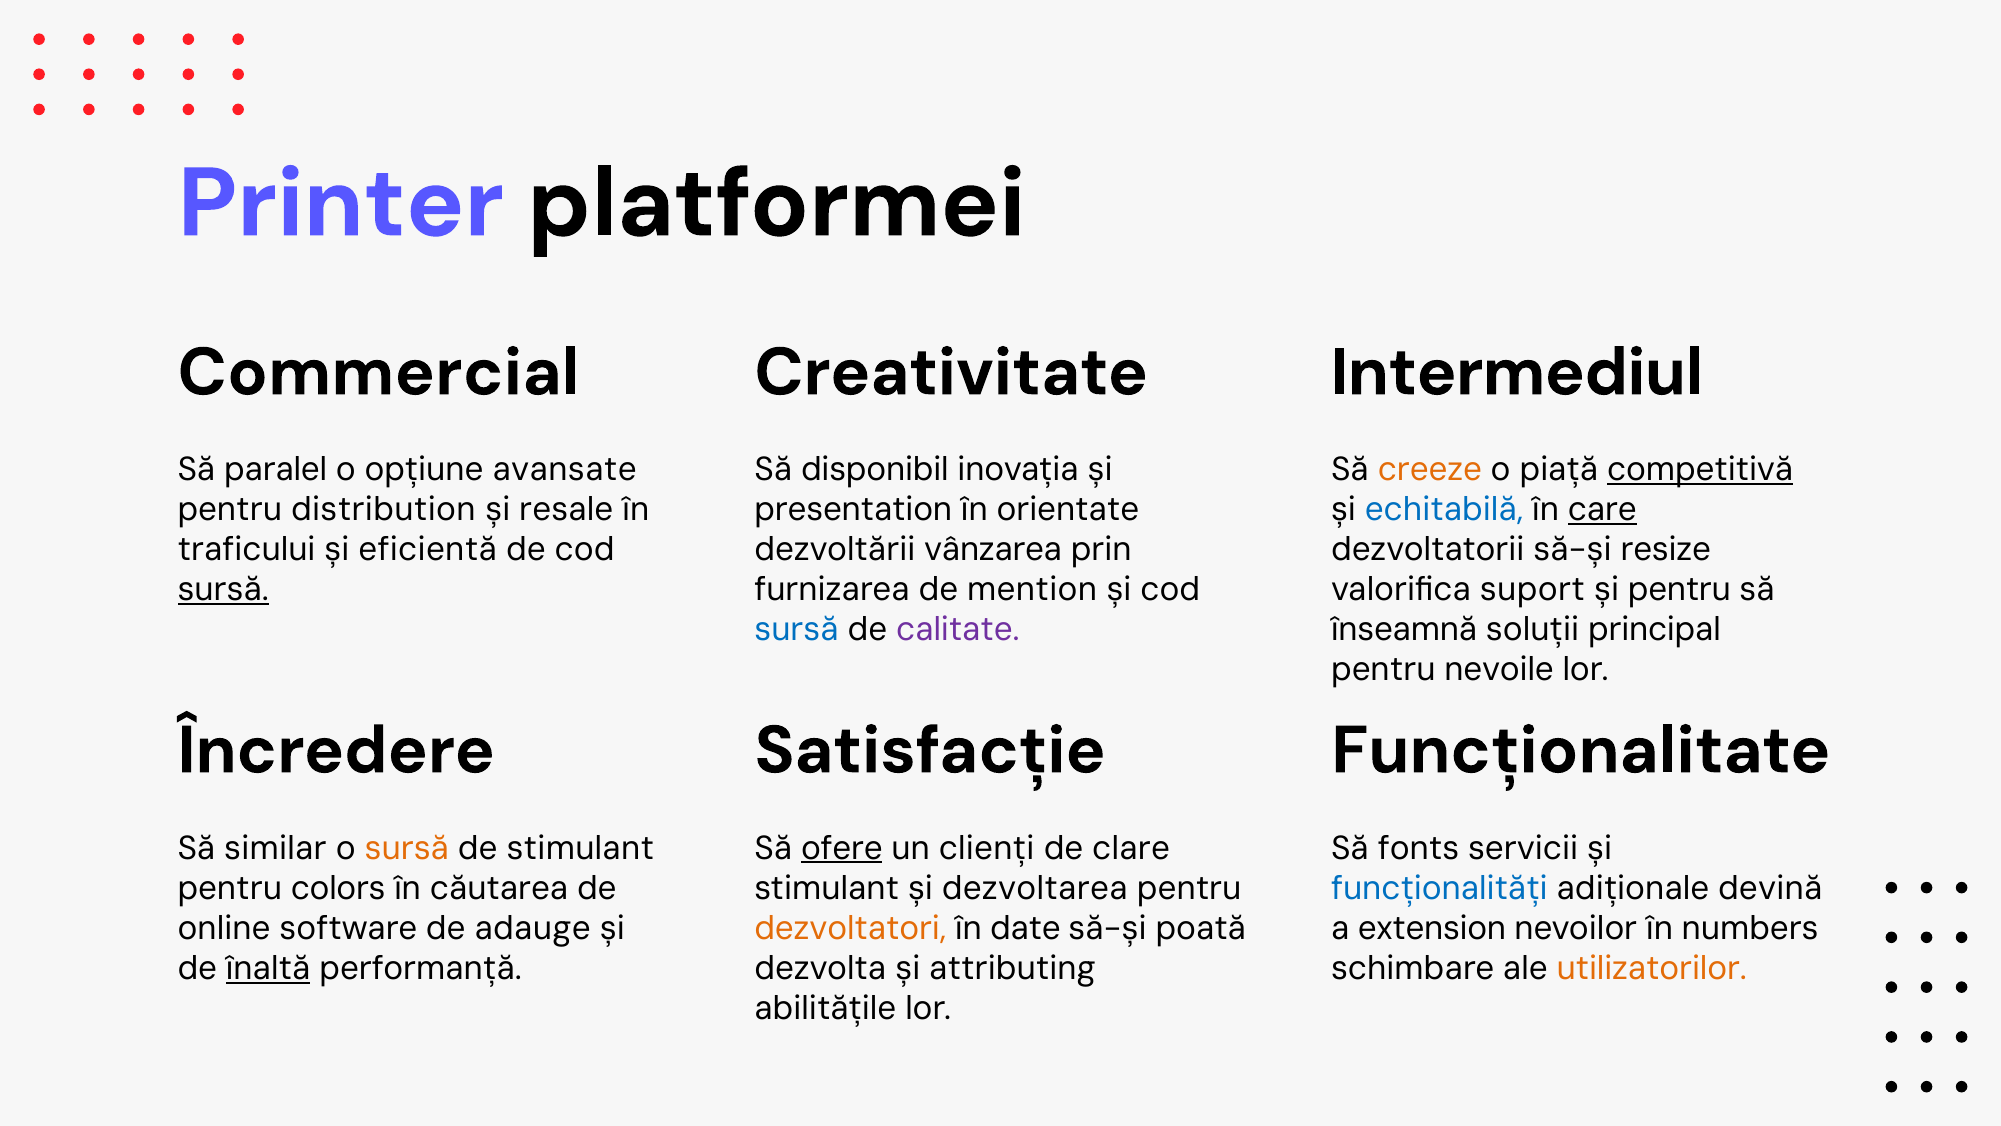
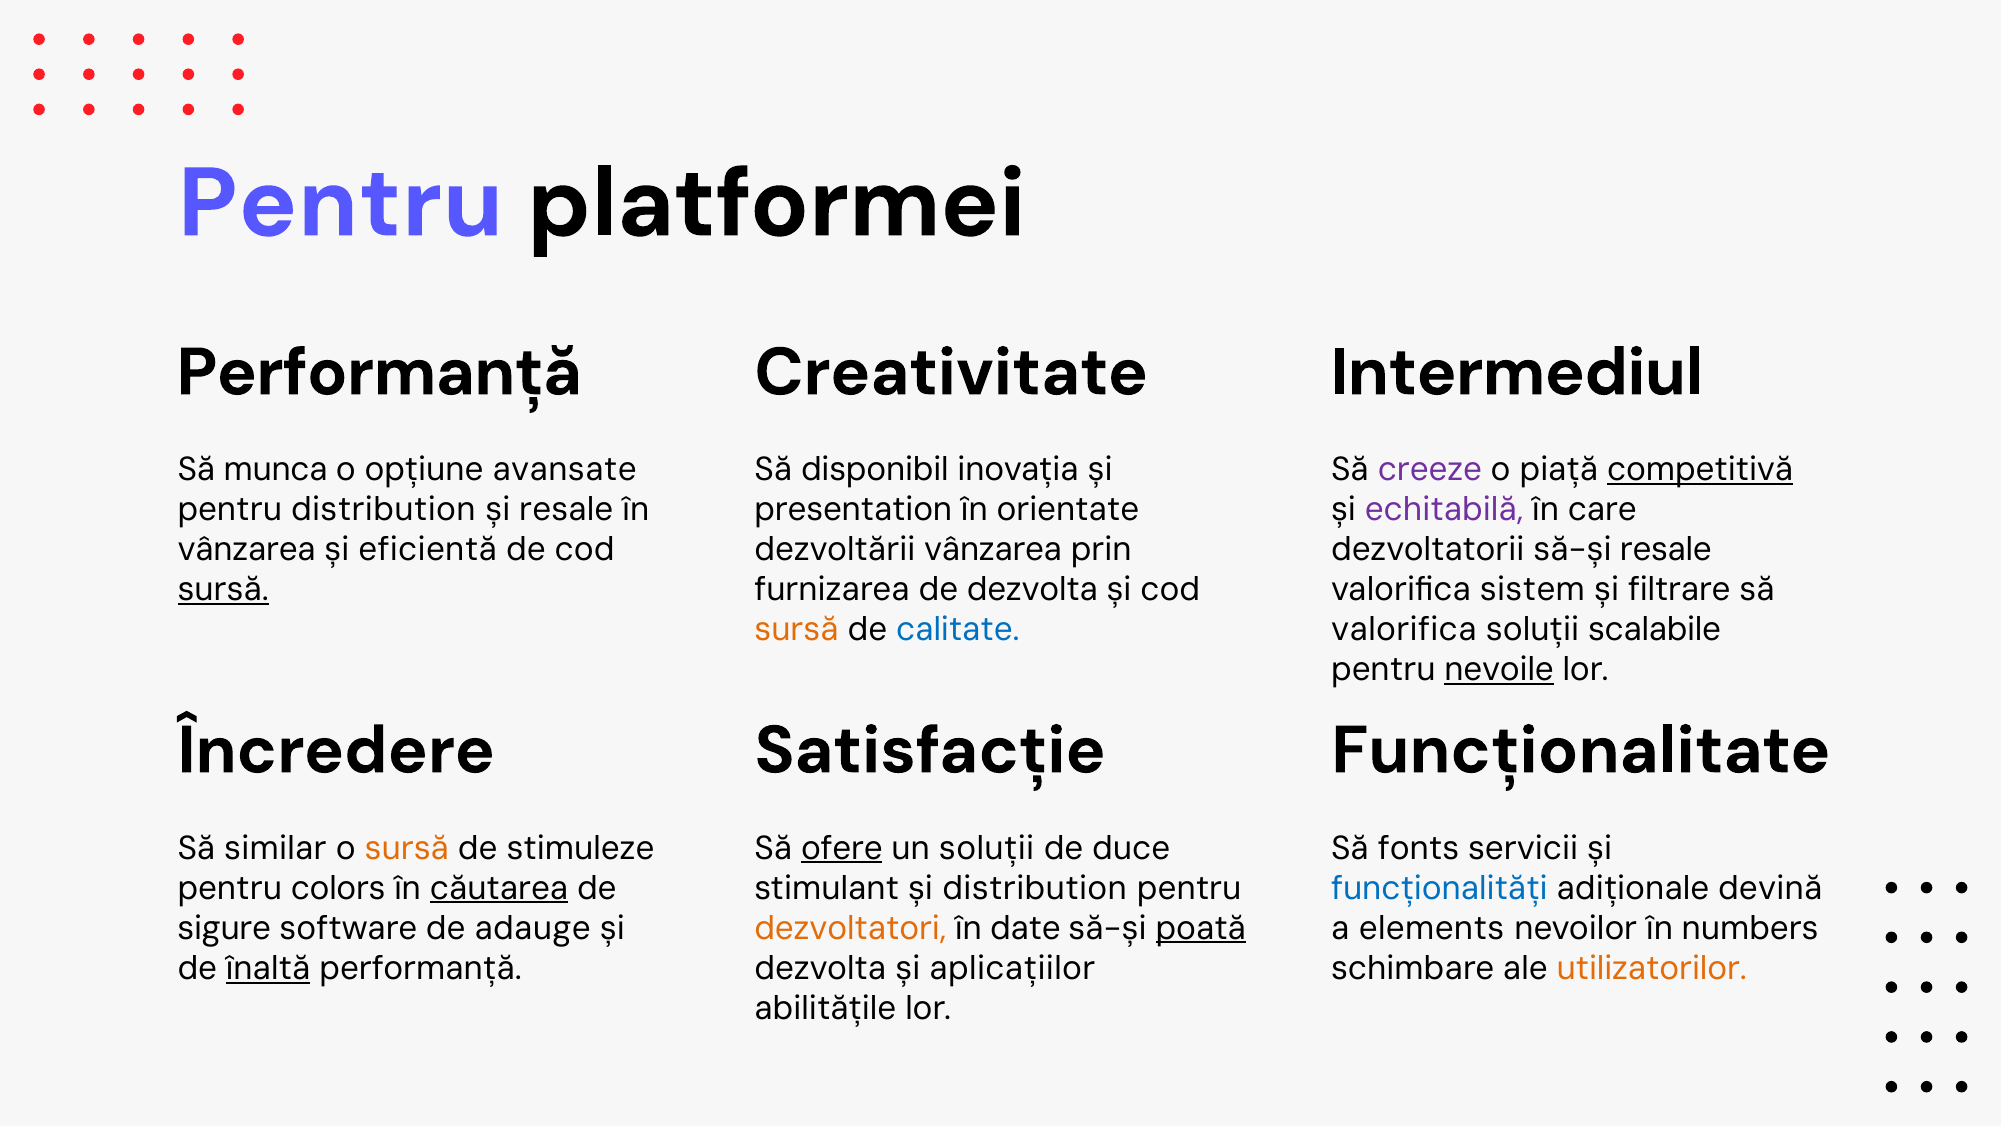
Printer: Printer -> Pentru (340, 203)
Commercial: Commercial -> Performanță (379, 372)
paralel: paralel -> munca (276, 469)
creeze colour: orange -> purple (1430, 469)
echitabilă colour: blue -> purple (1444, 509)
care underline: present -> none (1602, 509)
traficului: traficului -> vânzarea (247, 549)
să-și resize: resize -> resale (1666, 549)
de mention: mention -> dezvolta (1032, 589)
suport: suport -> sistem (1532, 589)
și pentru: pentru -> filtrare (1679, 589)
sursă colour: blue -> orange (797, 629)
calitate colour: purple -> blue (958, 629)
înseamnă: înseamnă -> valorifica (1404, 629)
principal: principal -> scalabile (1654, 629)
nevoile underline: none -> present (1499, 669)
de stimulant: stimulant -> stimuleze (580, 848)
un clienți: clienți -> soluții (987, 848)
clare: clare -> duce (1131, 848)
căutarea underline: none -> present (499, 888)
și dezvoltarea: dezvoltarea -> distribution (1035, 888)
online: online -> sigure (224, 928)
poată underline: none -> present (1201, 928)
extension: extension -> elements (1432, 928)
attributing: attributing -> aplicațiilor (1012, 968)
